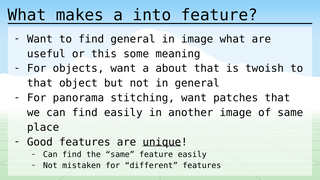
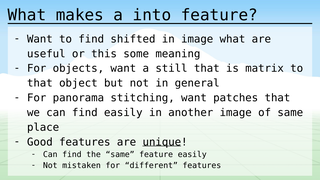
find general: general -> shifted (133, 39)
about: about -> still (171, 68)
twoish: twoish -> matrix (265, 68)
